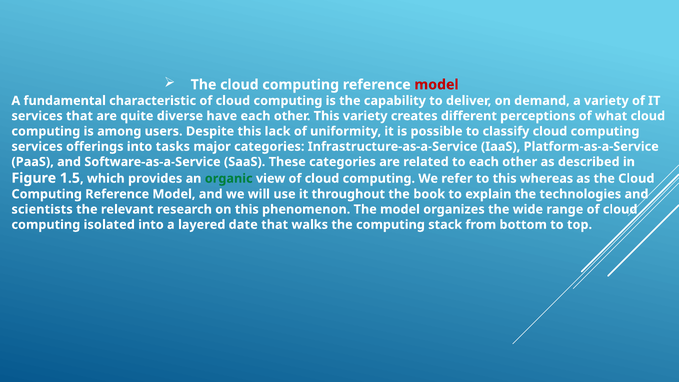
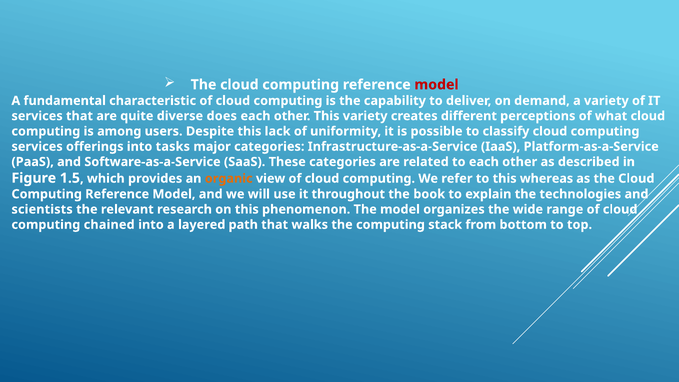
have: have -> does (222, 116)
organic colour: green -> orange (229, 179)
isolated: isolated -> chained (109, 225)
date: date -> path (243, 225)
